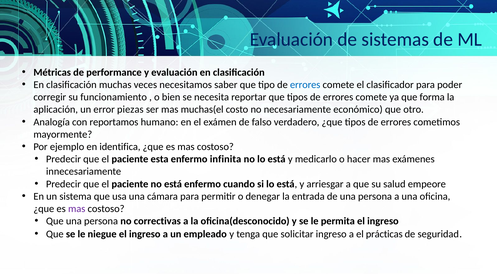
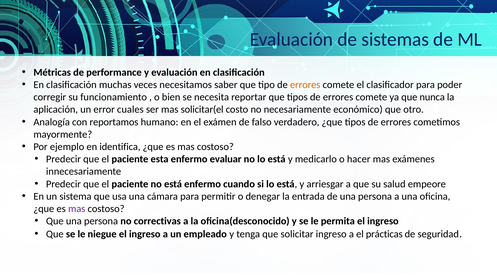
errores colour: blue -> orange (305, 85)
forma: forma -> nunca (432, 97)
piezas: piezas -> cuales (130, 110)
muchas(el: muchas(el -> solicitar(el (202, 110)
infinita: infinita -> evaluar (226, 159)
